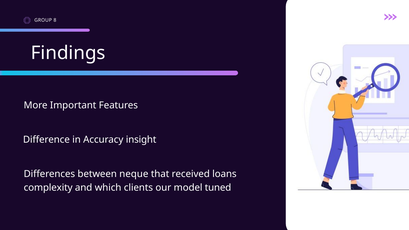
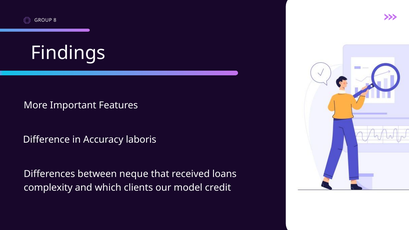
insight: insight -> laboris (141, 140)
tuned: tuned -> credit (218, 188)
